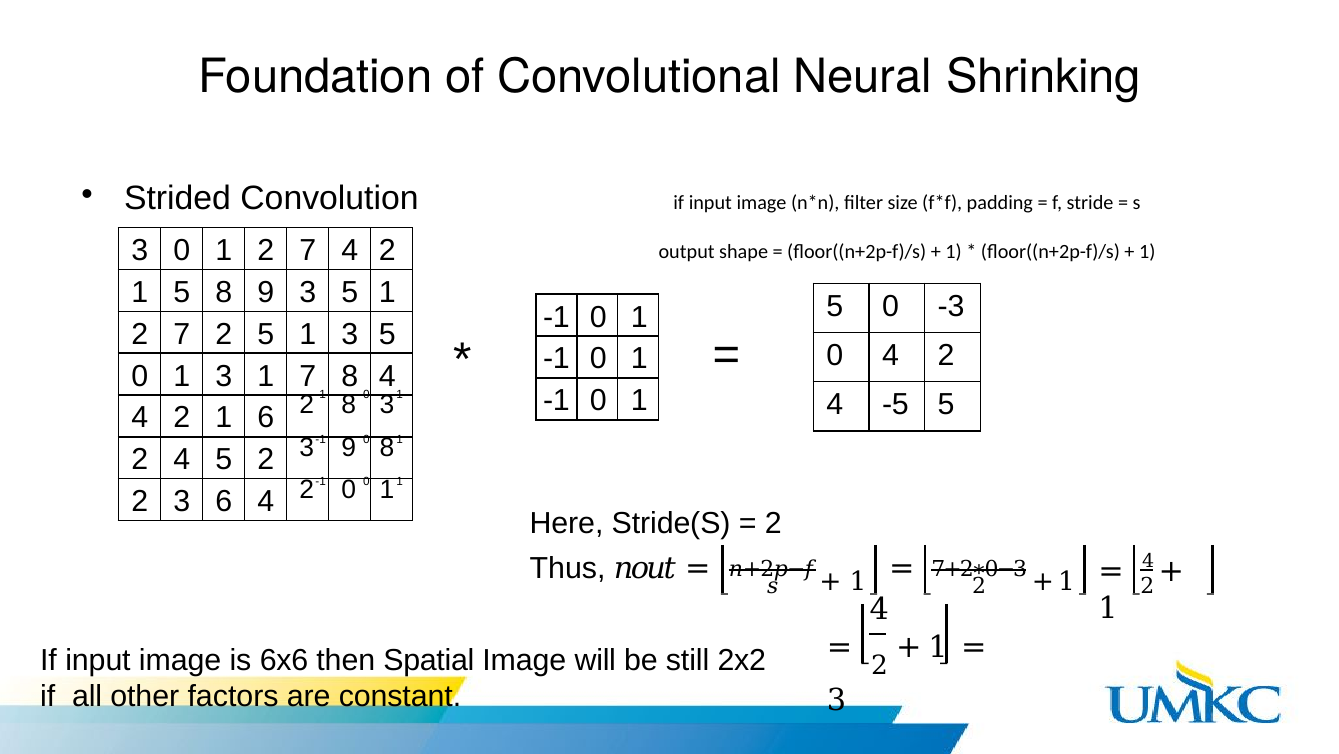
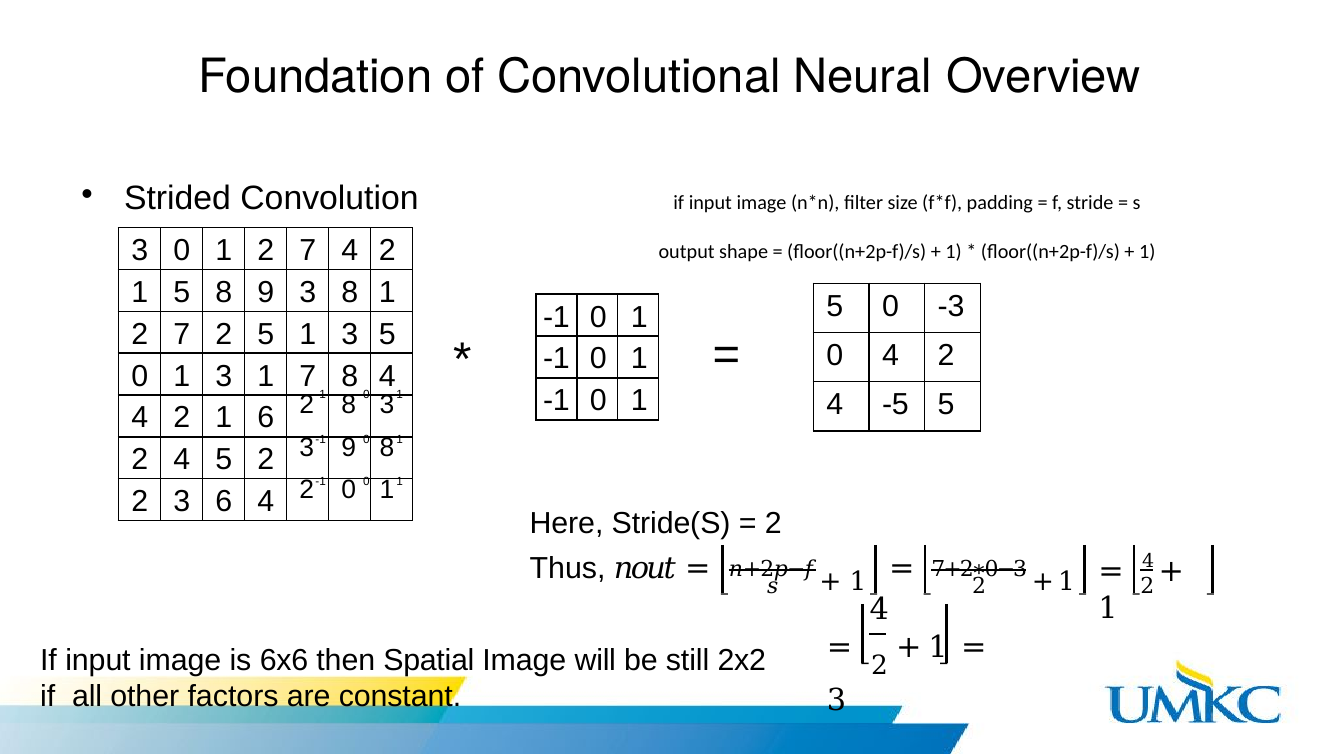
Shrinking: Shrinking -> Overview (1044, 77)
9 3 5: 5 -> 8 (350, 292)
